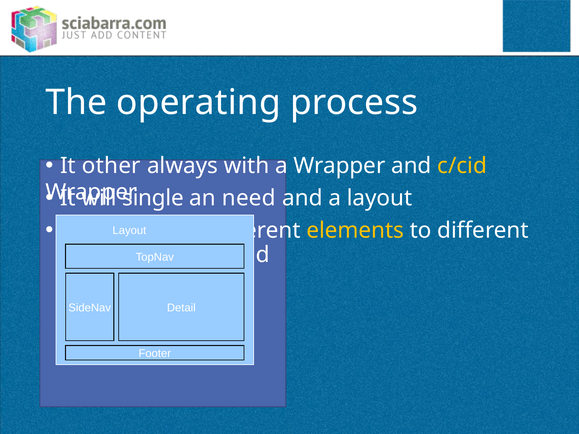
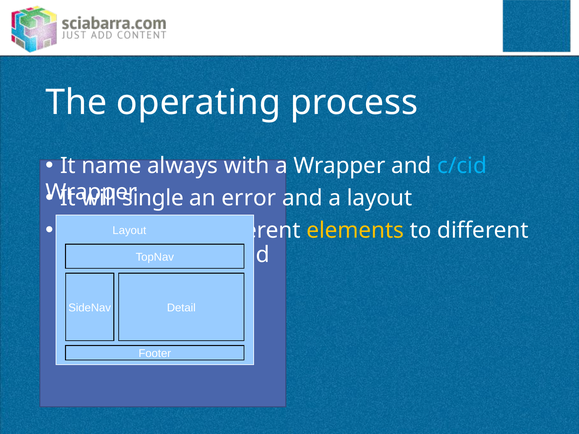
other: other -> name (111, 166)
c/cid colour: yellow -> light blue (462, 166)
need: need -> error (249, 198)
